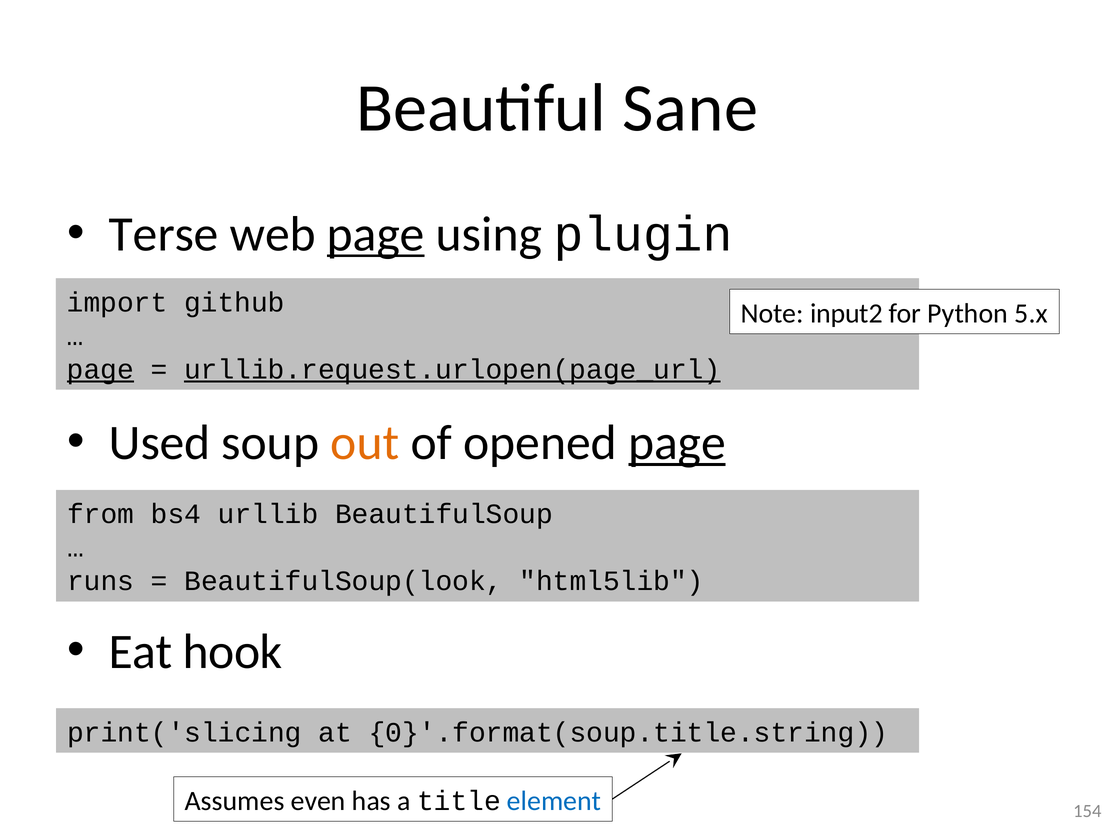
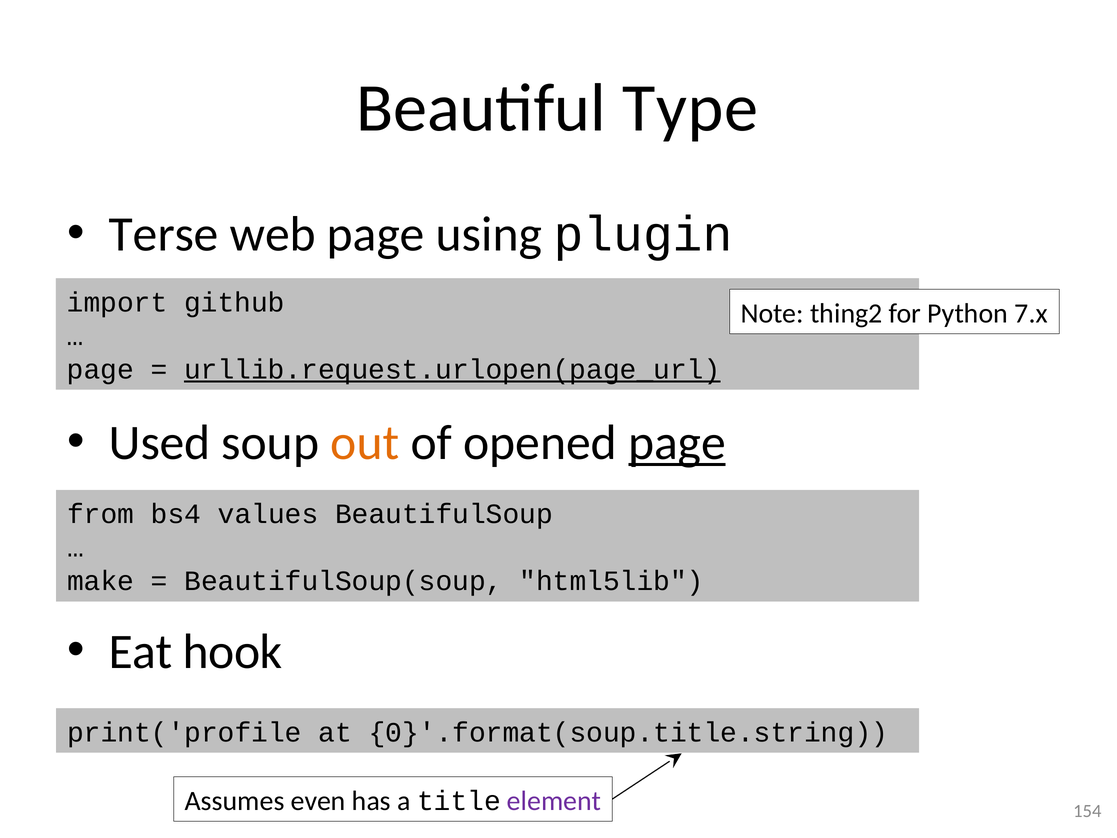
Sane: Sane -> Type (690, 108)
page underline: present -> none (376, 234)
input2: input2 -> thing2 (846, 314)
5.x: 5.x -> 7.x (1031, 314)
page underline: present -> none (100, 369)
urllib: urllib -> values (268, 514)
runs: runs -> make (101, 581)
BeautifulSoup(look: BeautifulSoup(look -> BeautifulSoup(soup (343, 581)
print('slicing: print('slicing -> print('profile (184, 732)
element colour: blue -> purple (554, 801)
